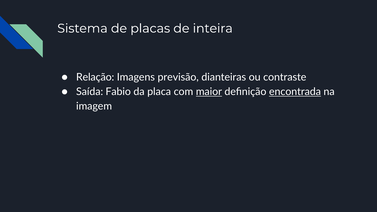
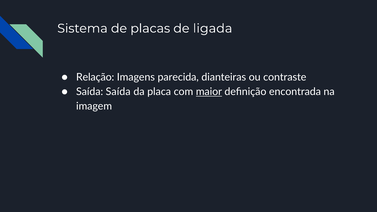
inteira: inteira -> ligada (213, 28)
previsão: previsão -> parecida (178, 77)
Saída Fabio: Fabio -> Saída (118, 92)
encontrada underline: present -> none (295, 92)
